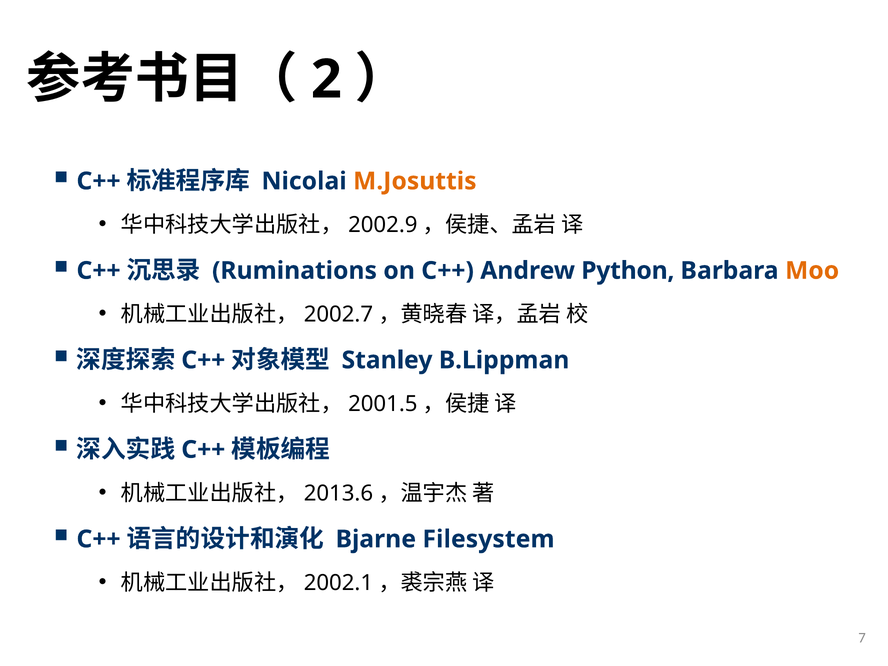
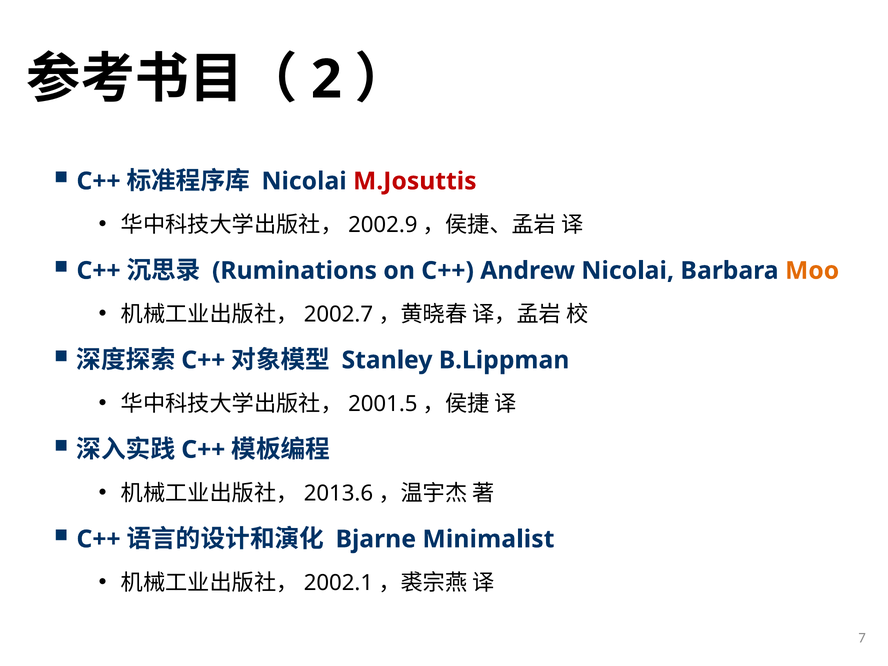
M.Josuttis colour: orange -> red (415, 181)
Andrew Python: Python -> Nicolai (628, 271)
Filesystem: Filesystem -> Minimalist (488, 539)
